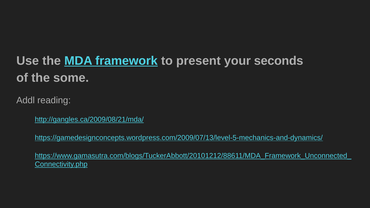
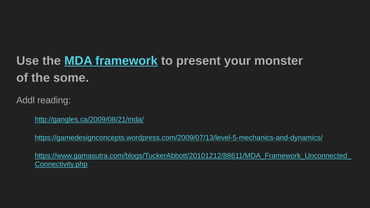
seconds: seconds -> monster (279, 61)
